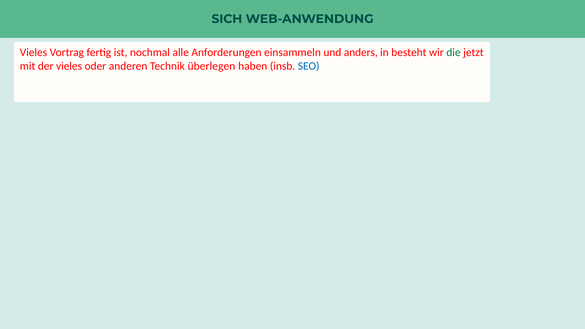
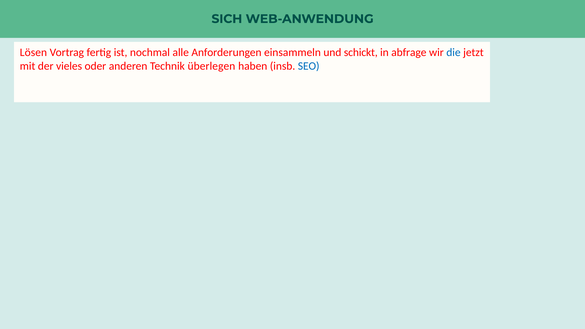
Vieles: Vieles -> Lösen (33, 52)
anders: anders -> schickt (361, 52)
besteht: besteht -> abfrage (409, 52)
die colour: green -> blue (453, 52)
